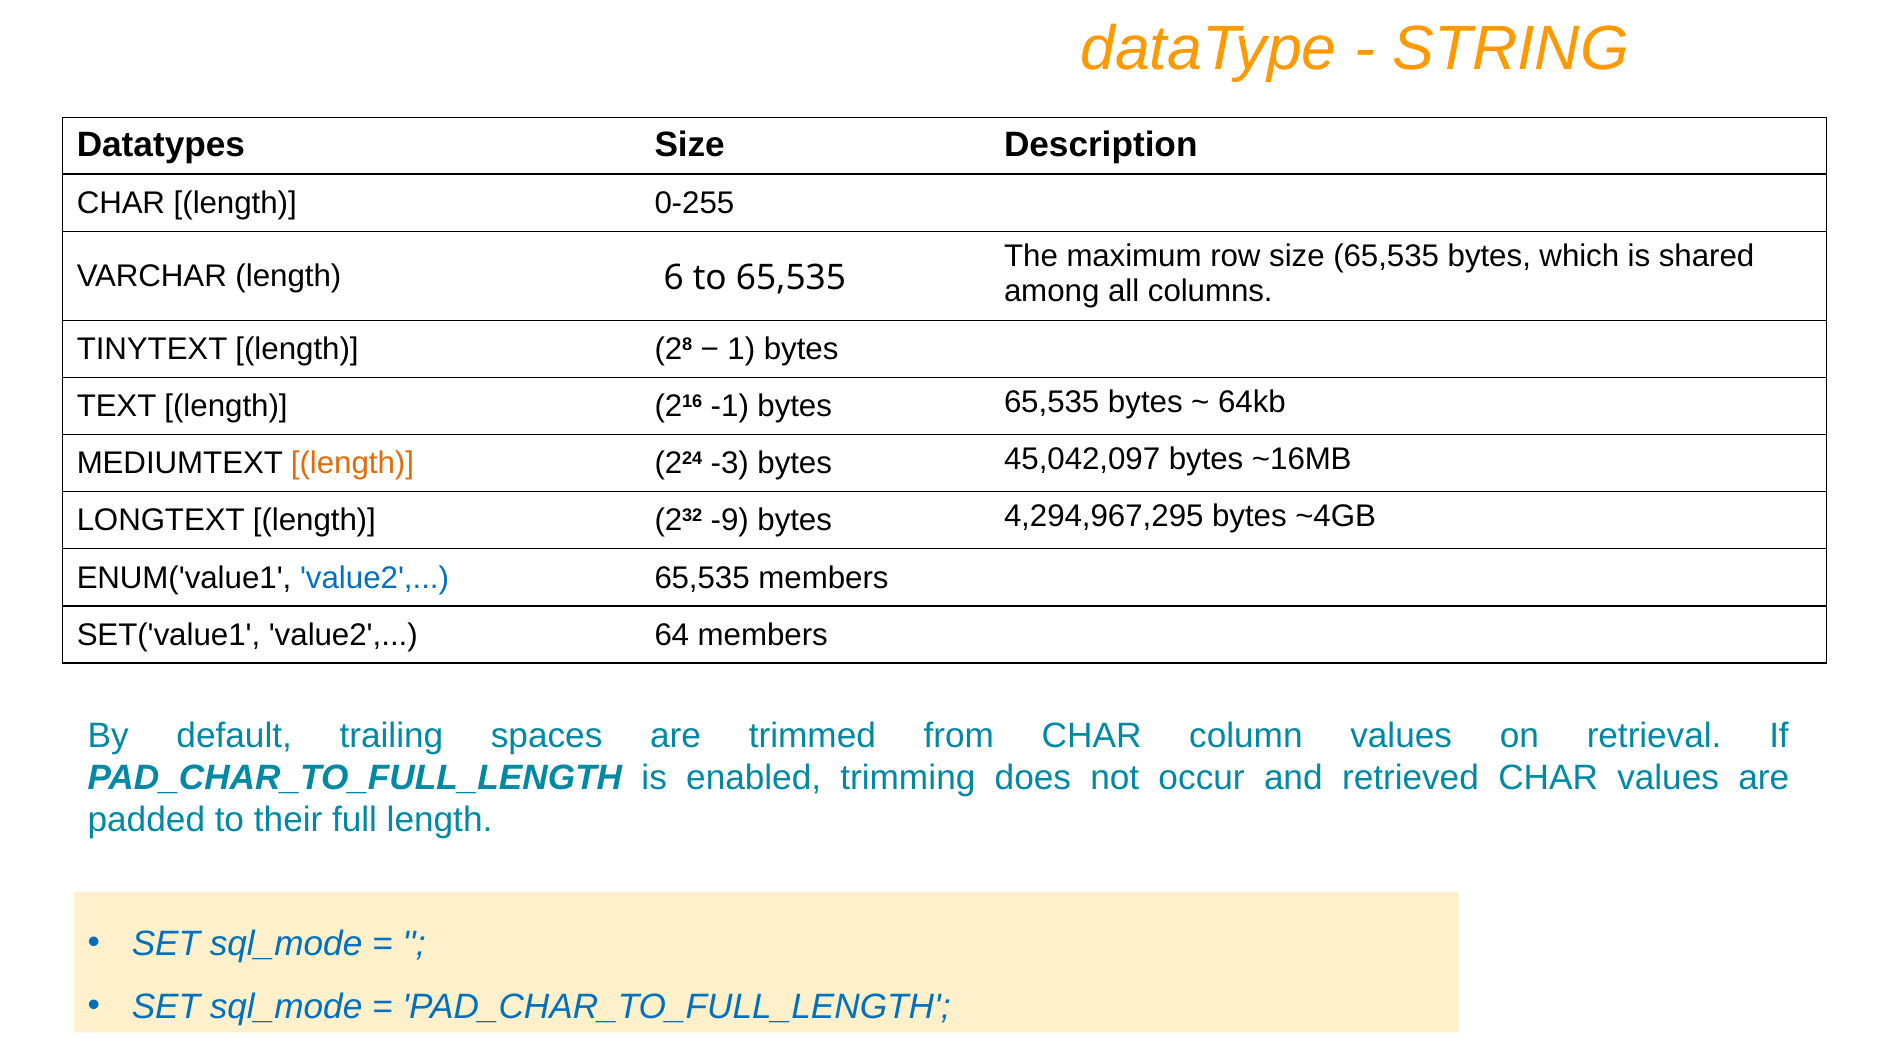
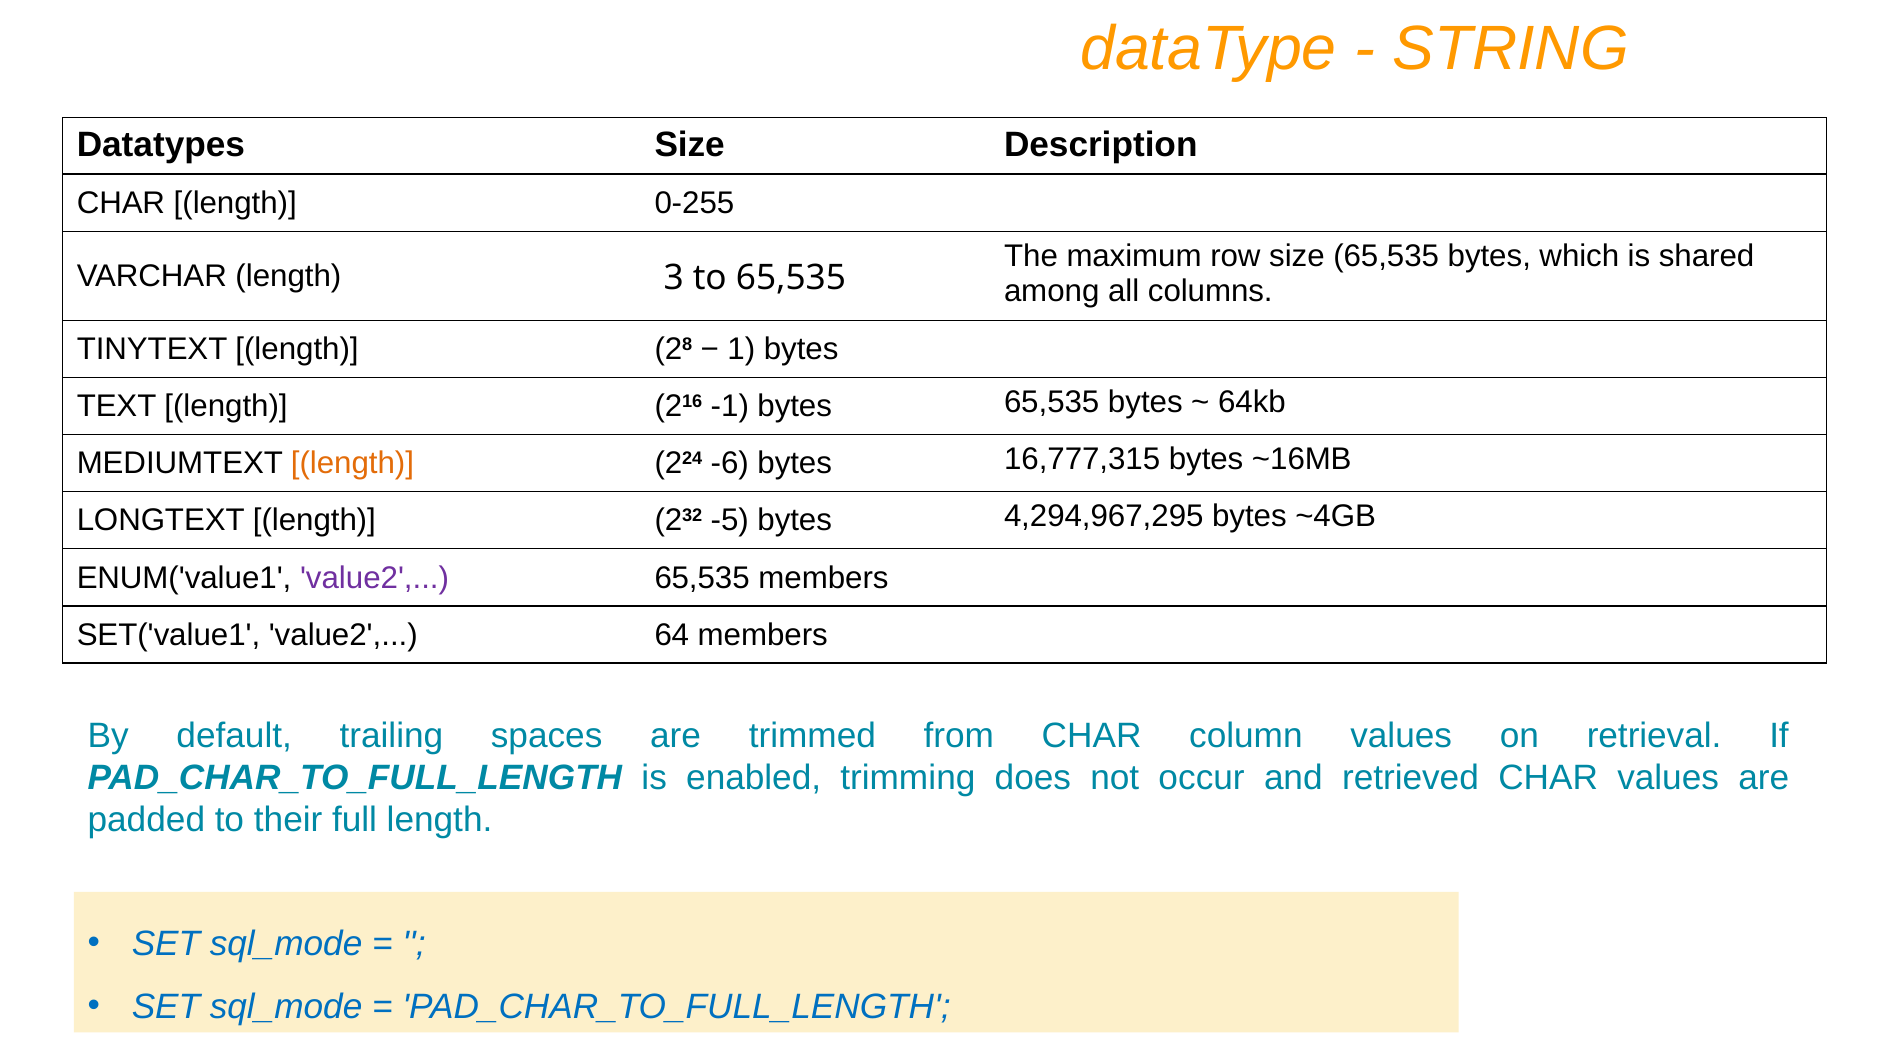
6: 6 -> 3 (674, 278)
-3: -3 -> -6 (730, 464)
45,042,097: 45,042,097 -> 16,777,315 (1082, 460)
-9: -9 -> -5 (730, 521)
value2 colour: blue -> purple (374, 578)
